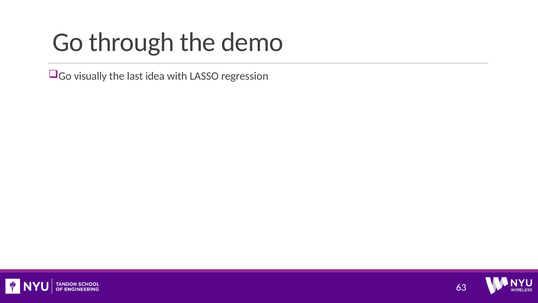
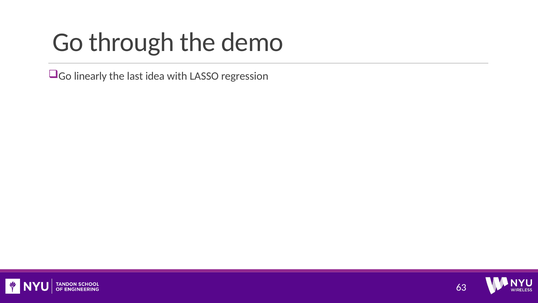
visually: visually -> linearly (90, 76)
